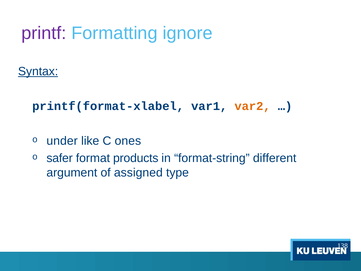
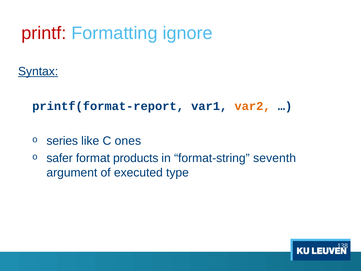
printf colour: purple -> red (44, 33)
printf(format-xlabel: printf(format-xlabel -> printf(format-report (108, 106)
under: under -> series (62, 141)
different: different -> seventh (275, 158)
assigned: assigned -> executed (138, 172)
